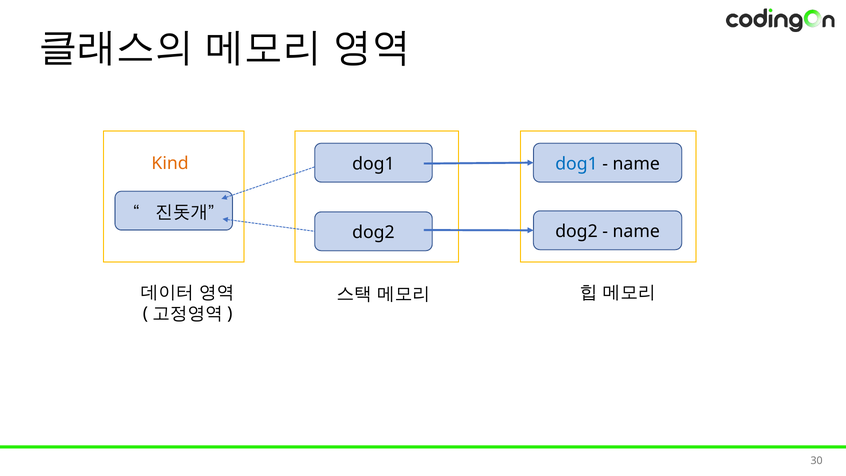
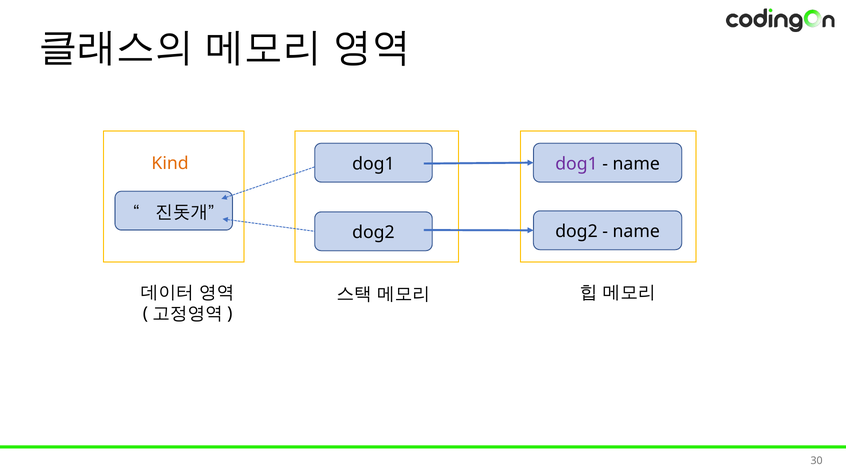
dog1 colour: blue -> purple (577, 164)
